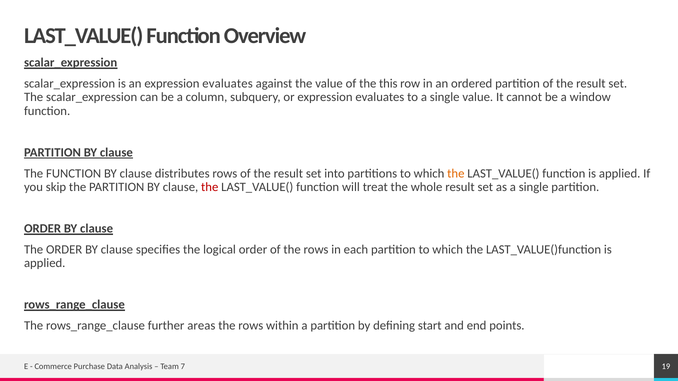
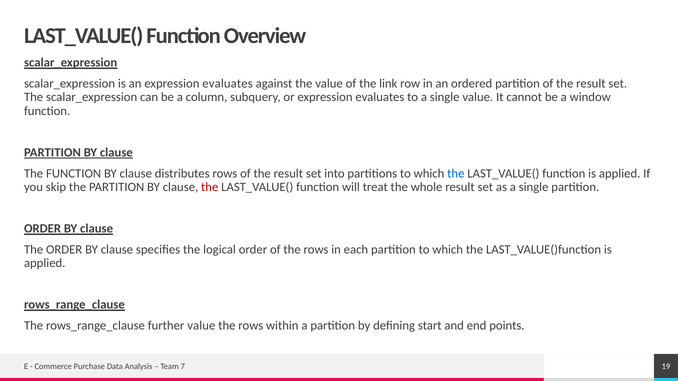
this: this -> link (388, 84)
the colour: orange -> blue (456, 173)
further areas: areas -> value (201, 326)
